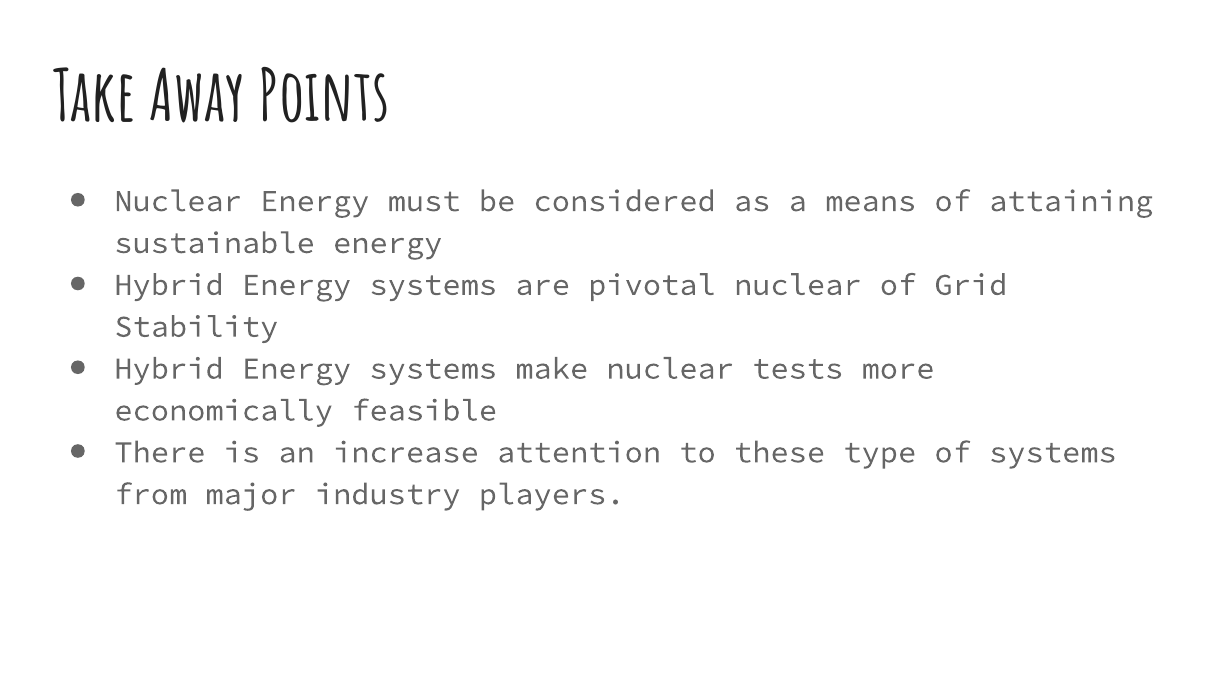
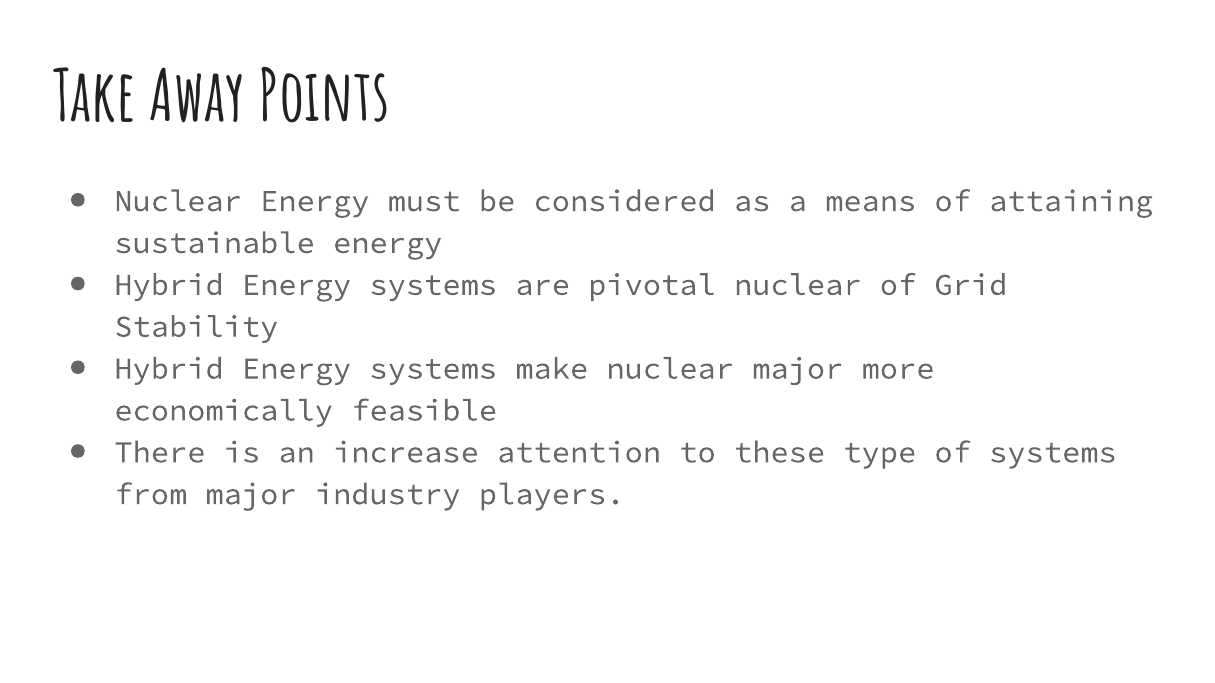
nuclear tests: tests -> major (798, 369)
